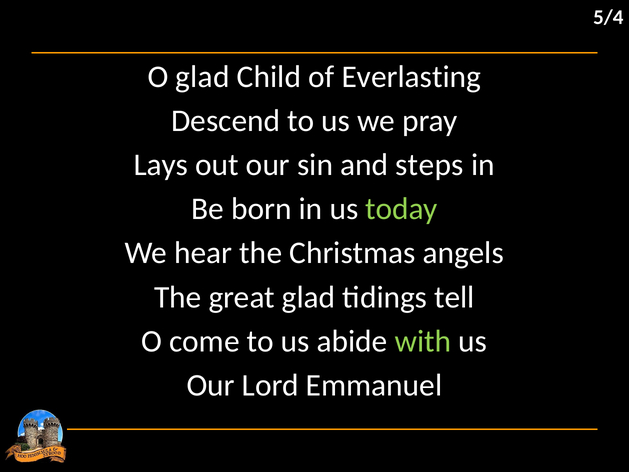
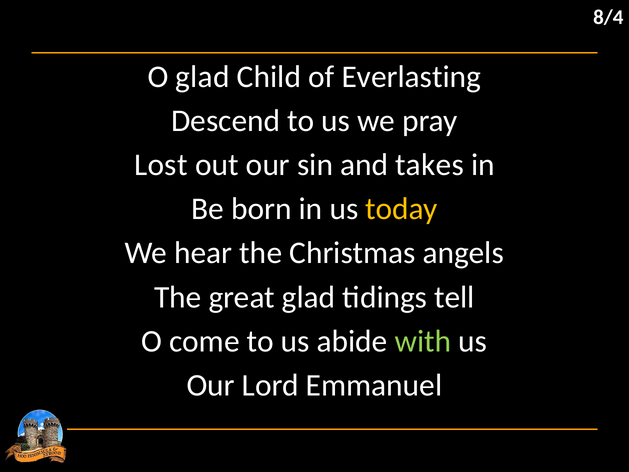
5/4: 5/4 -> 8/4 (608, 17)
Lays: Lays -> Lost (161, 165)
steps: steps -> takes (430, 165)
today colour: light green -> yellow (402, 209)
